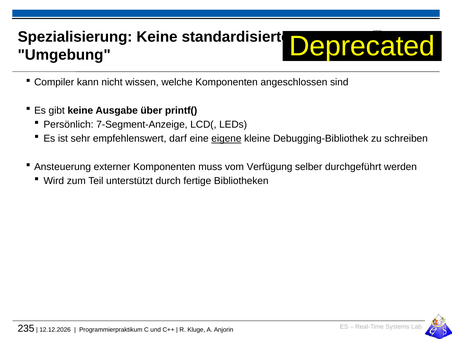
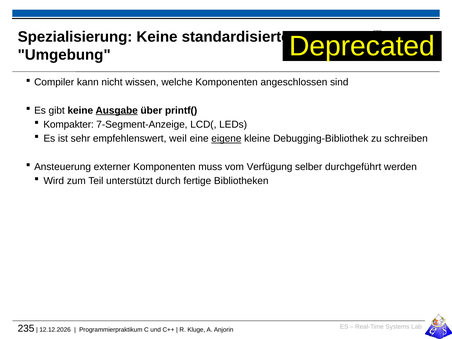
Ausgabe underline: none -> present (117, 110)
Persönlich: Persönlich -> Kompakter (69, 125)
darf: darf -> weil (178, 139)
